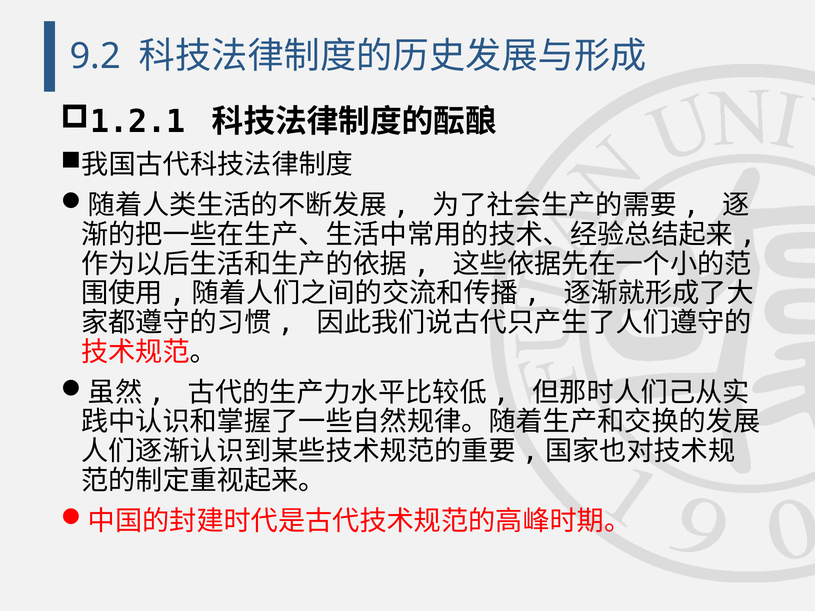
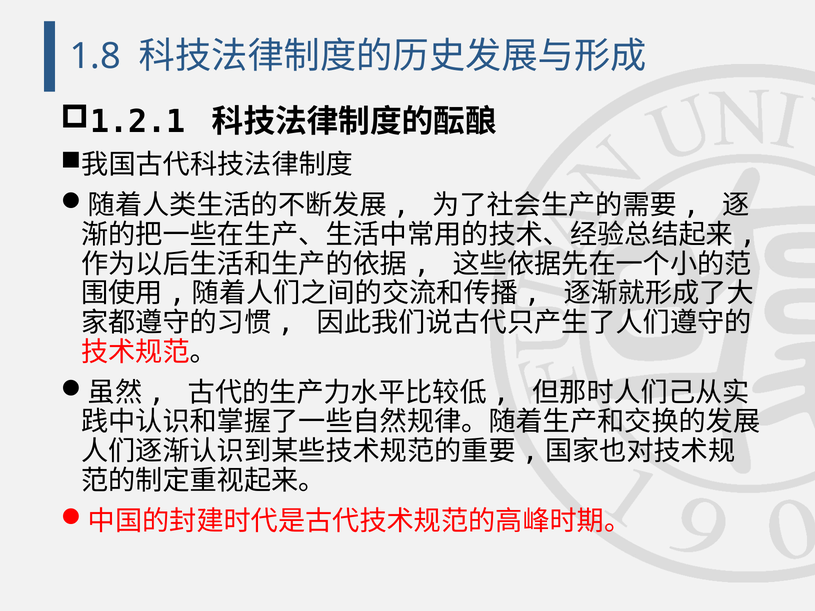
9.2: 9.2 -> 1.8 (95, 56)
